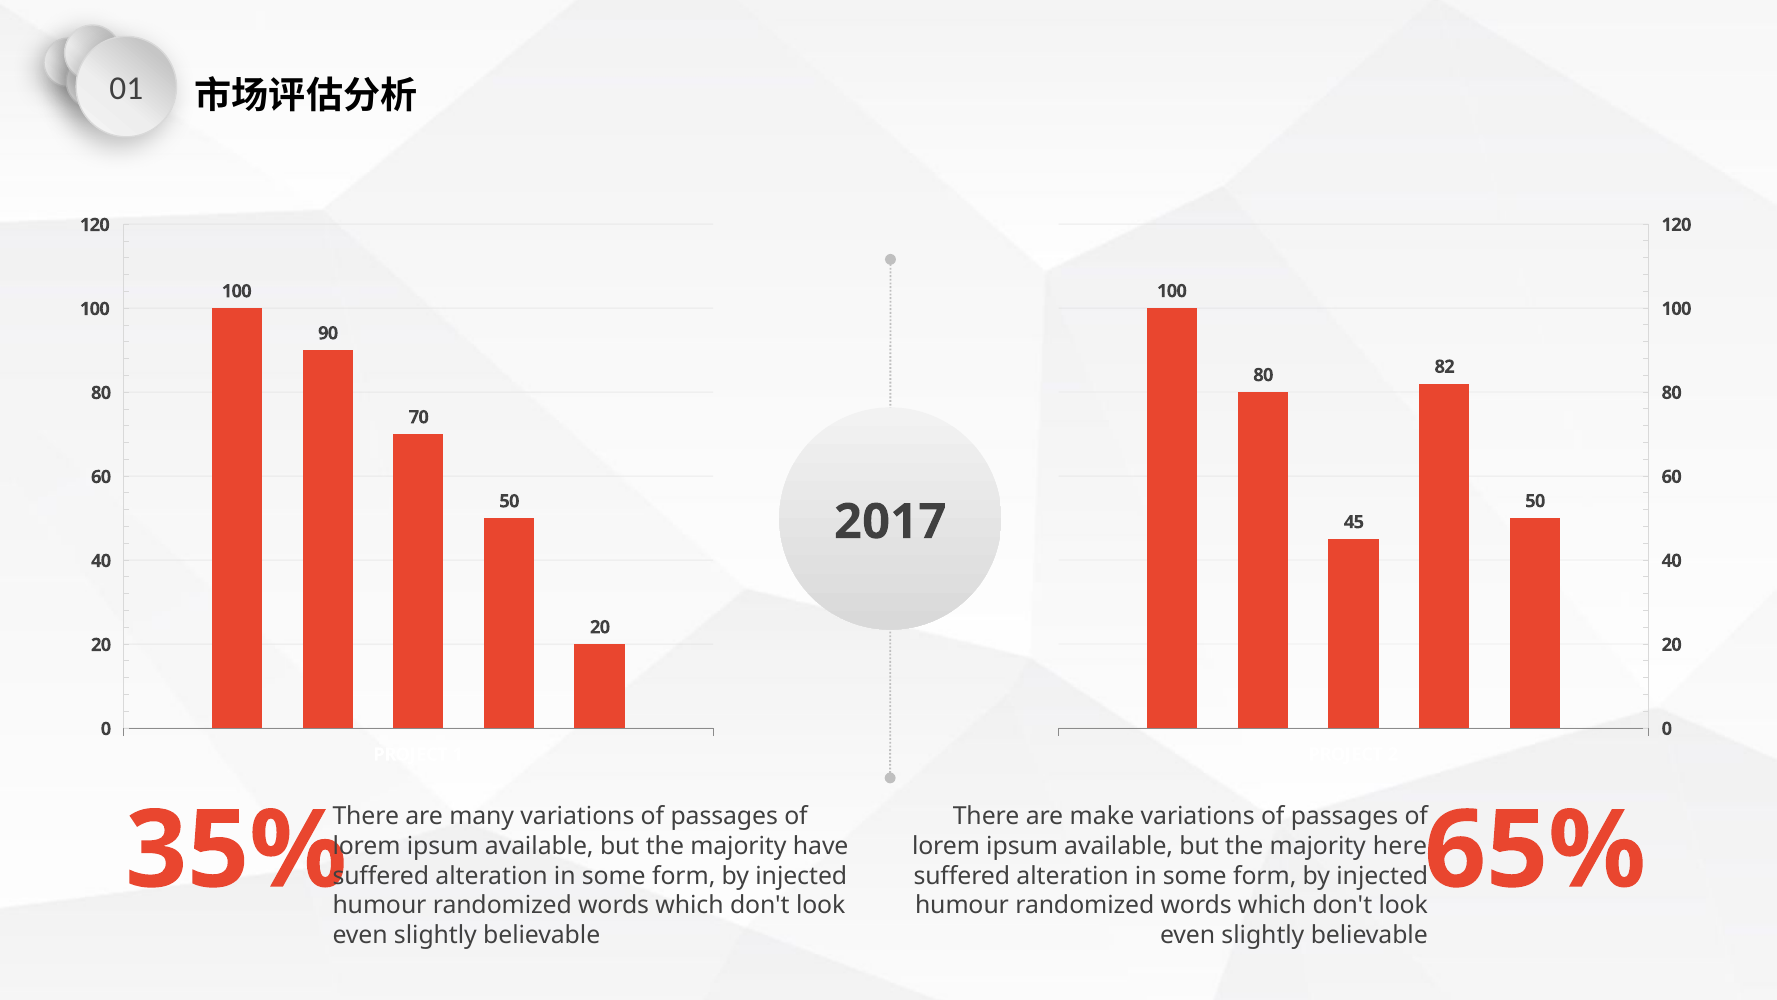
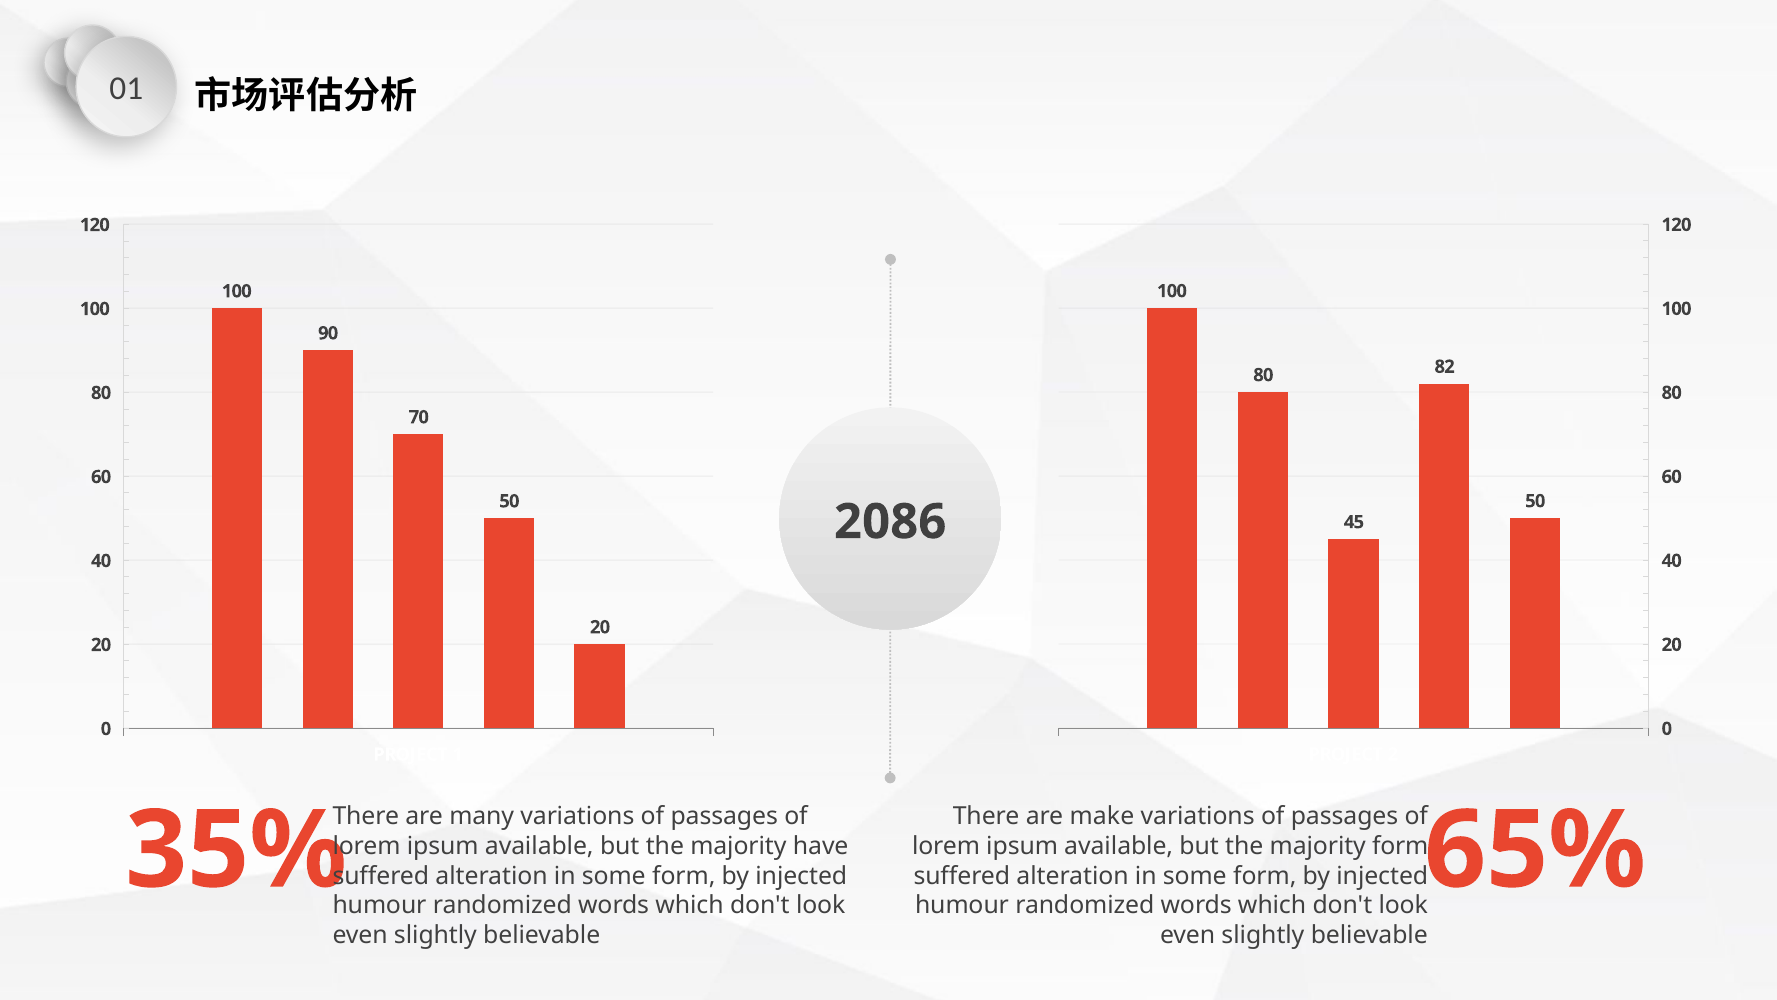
2017: 2017 -> 2086 (890, 522)
majority here: here -> form (1400, 846)
